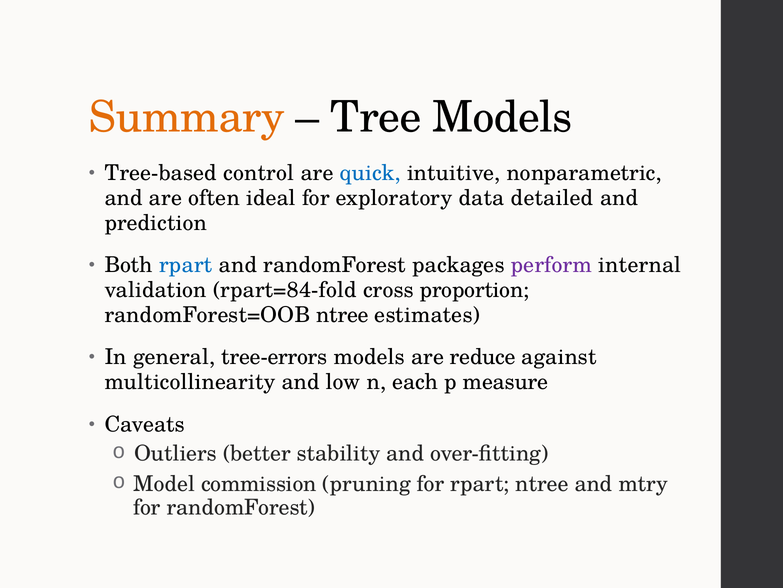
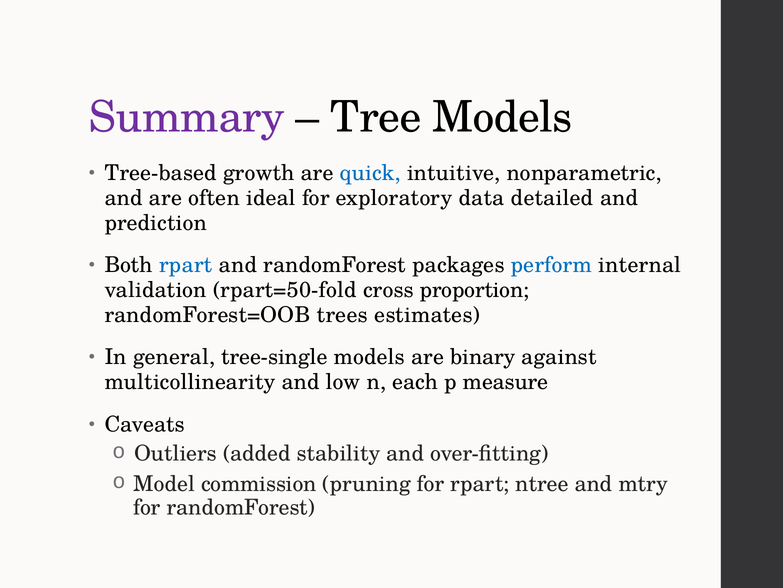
Summary colour: orange -> purple (187, 117)
control: control -> growth (259, 173)
perform colour: purple -> blue (551, 265)
rpart=84-fold: rpart=84-fold -> rpart=50-fold (285, 290)
randomForest=OOB ntree: ntree -> trees (342, 315)
tree-errors: tree-errors -> tree-single (274, 357)
reduce: reduce -> binary (483, 357)
better: better -> added (257, 453)
